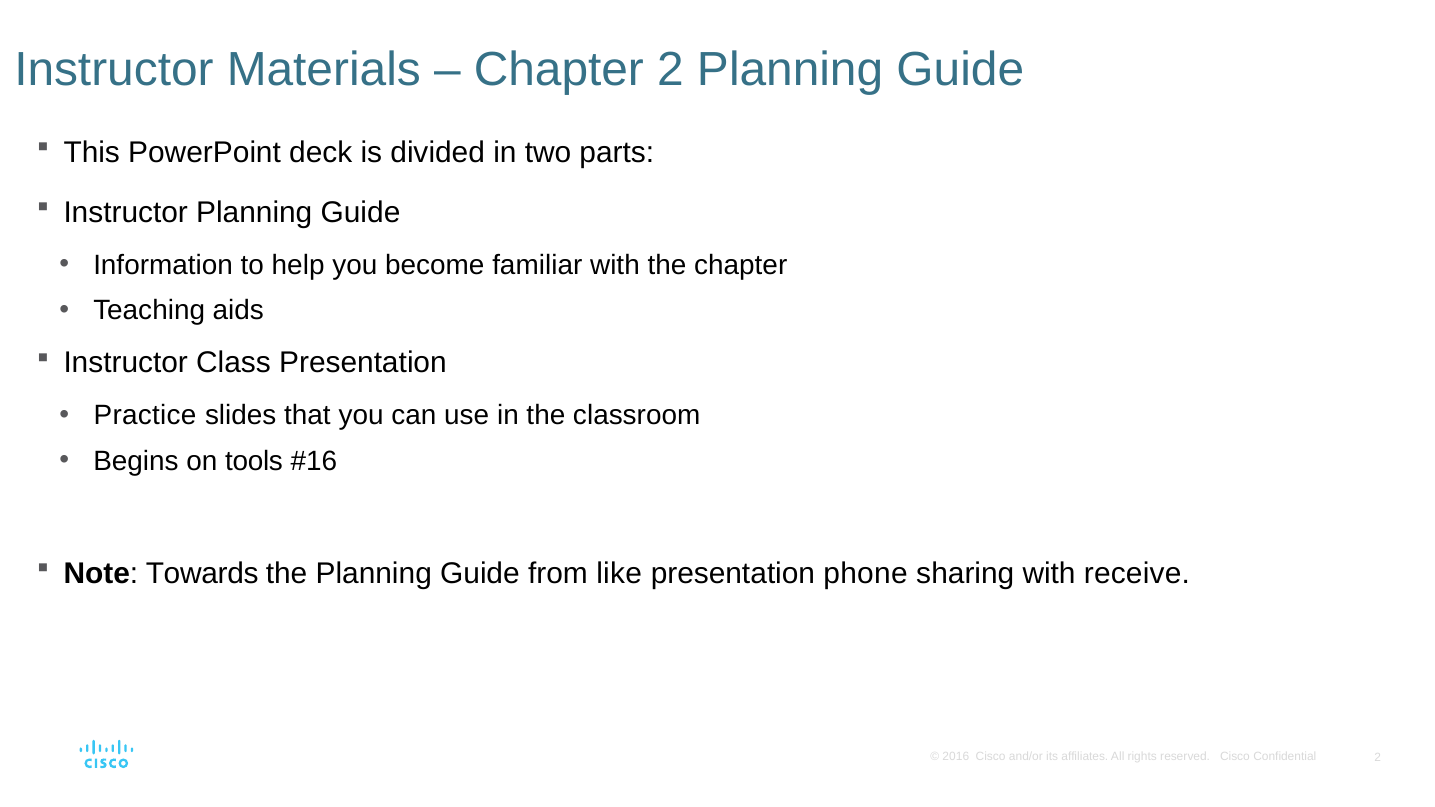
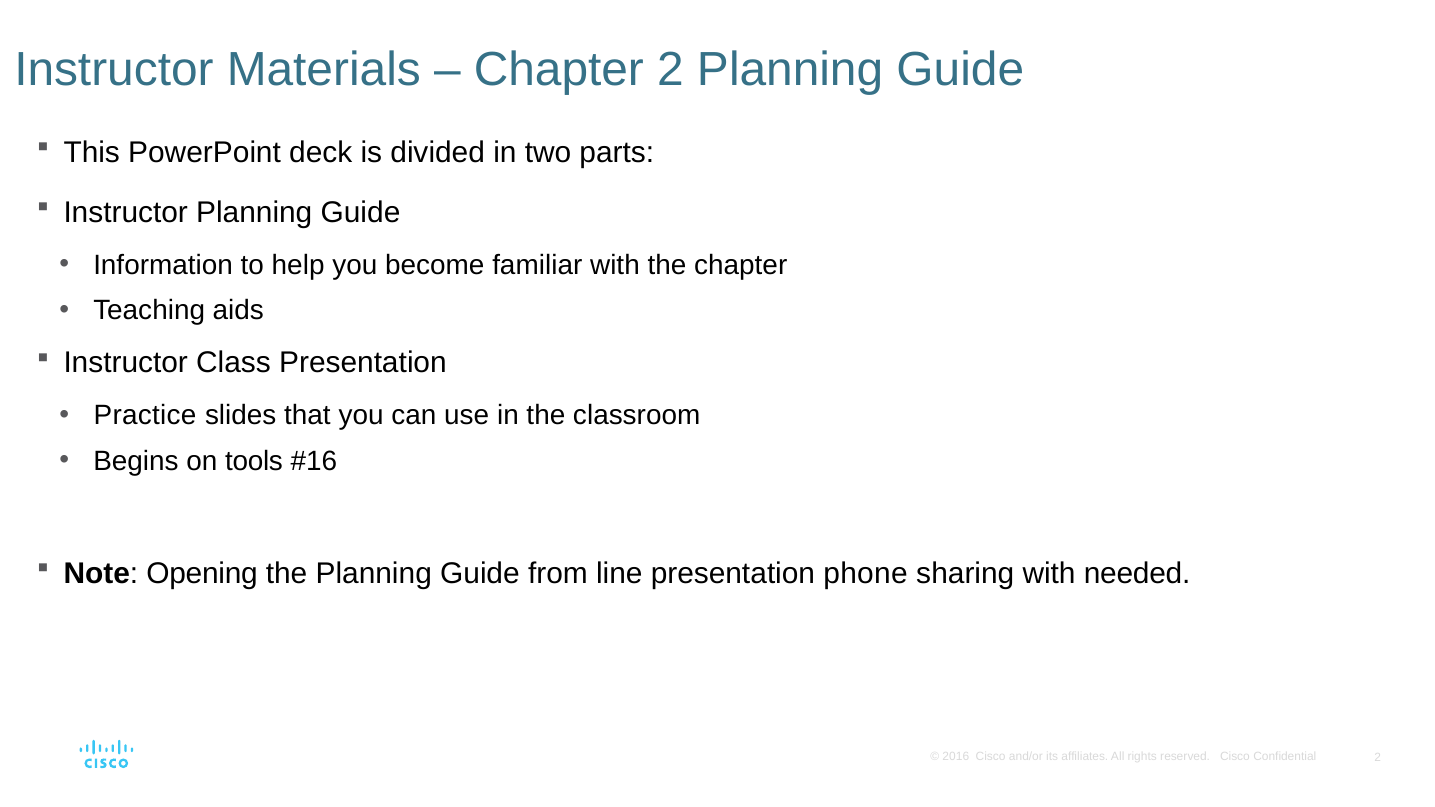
Towards: Towards -> Opening (202, 574)
like: like -> line (619, 574)
receive: receive -> needed (1137, 574)
